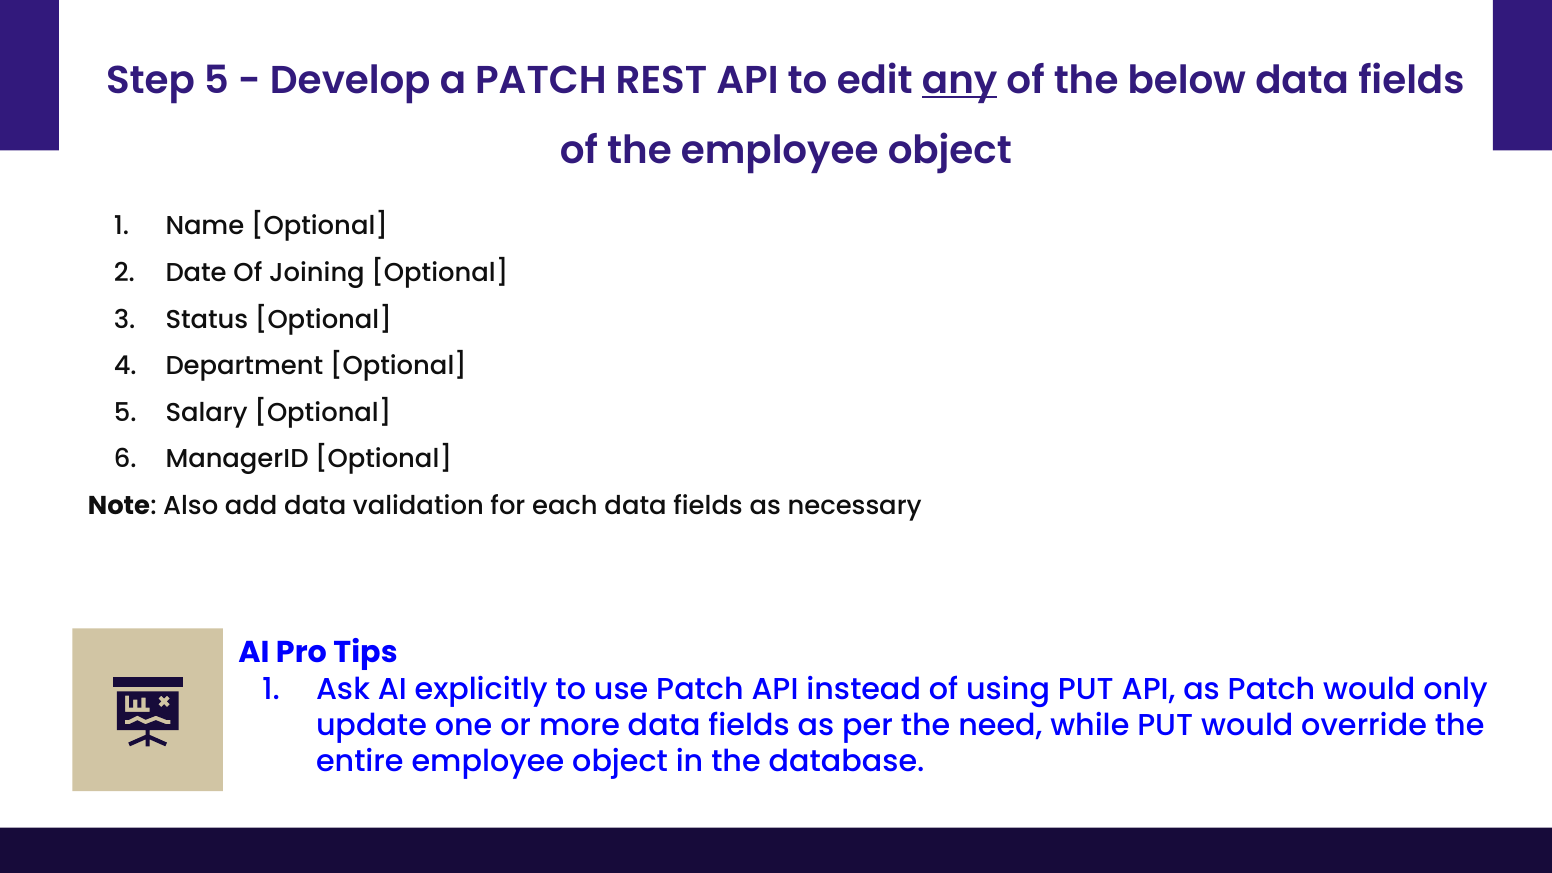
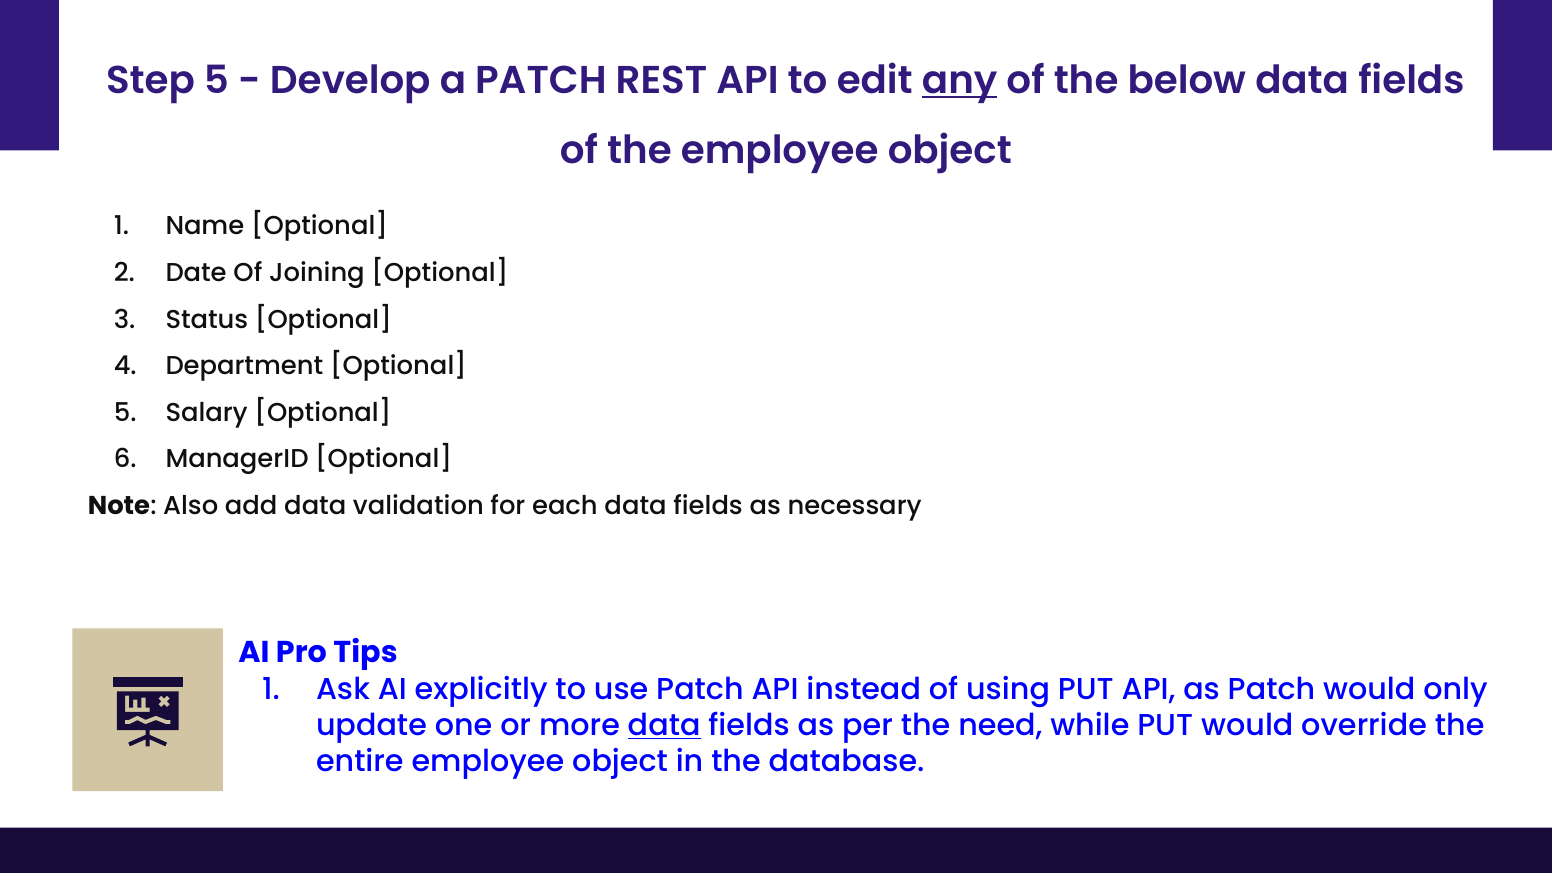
data underline: none -> present (664, 726)
